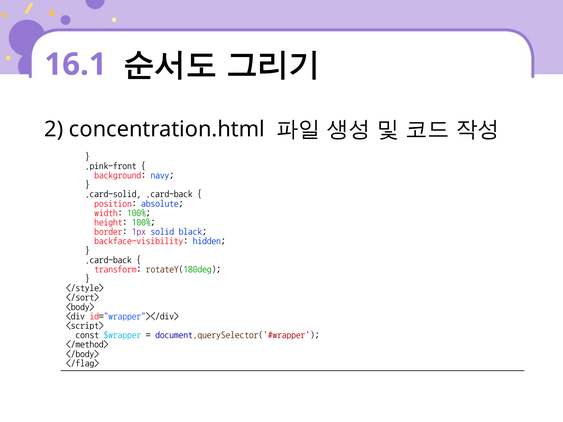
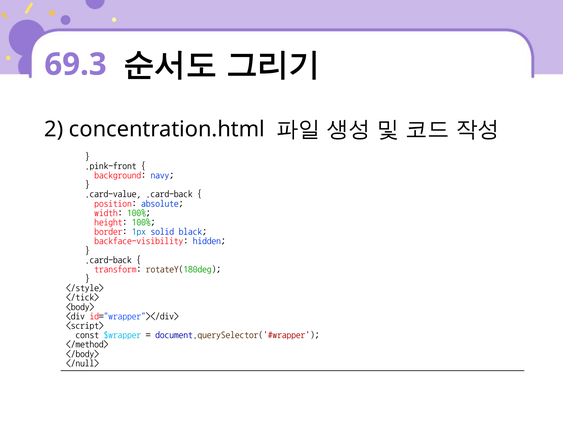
16.1: 16.1 -> 69.3 (76, 64)
.card-solid: .card-solid -> .card-value (113, 194)
1px colour: purple -> blue (139, 232)
</sort>: </sort> -> </tick> (83, 297)
</flag>: </flag> -> </null> (83, 363)
